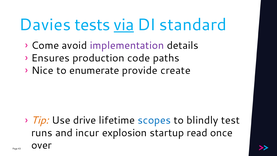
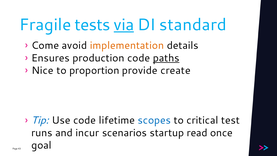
Davies: Davies -> Fragile (45, 25)
implementation colour: purple -> orange (127, 45)
paths underline: none -> present (166, 58)
enumerate: enumerate -> proportion (94, 70)
Tip colour: orange -> blue (40, 120)
Use drive: drive -> code (85, 120)
blindly: blindly -> critical (202, 120)
explosion: explosion -> scenarios (124, 133)
over: over -> goal (41, 145)
